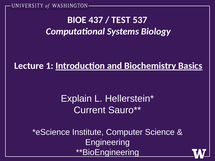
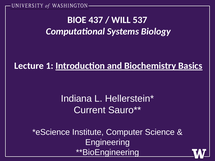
TEST: TEST -> WILL (121, 20)
Explain: Explain -> Indiana (76, 99)
